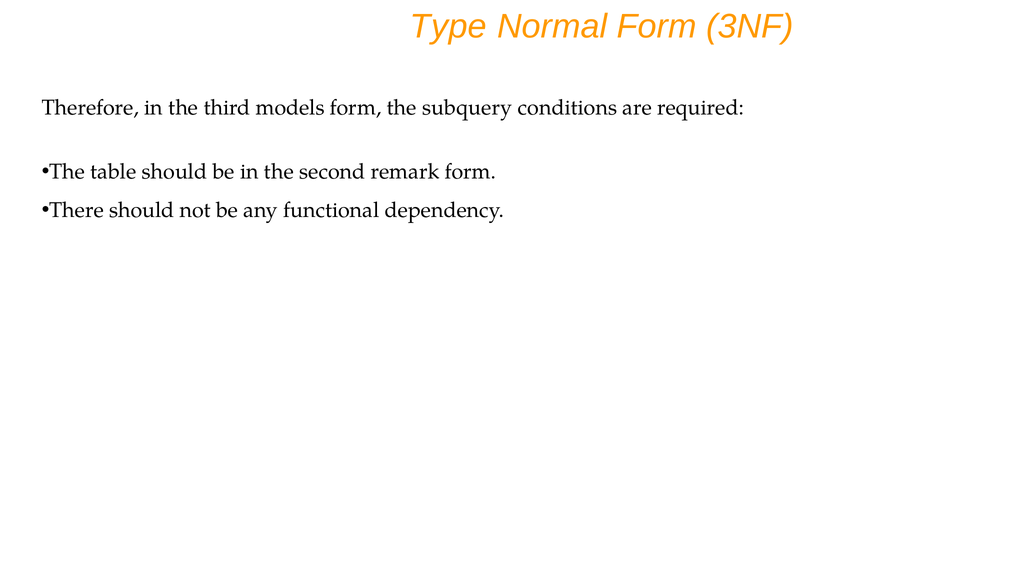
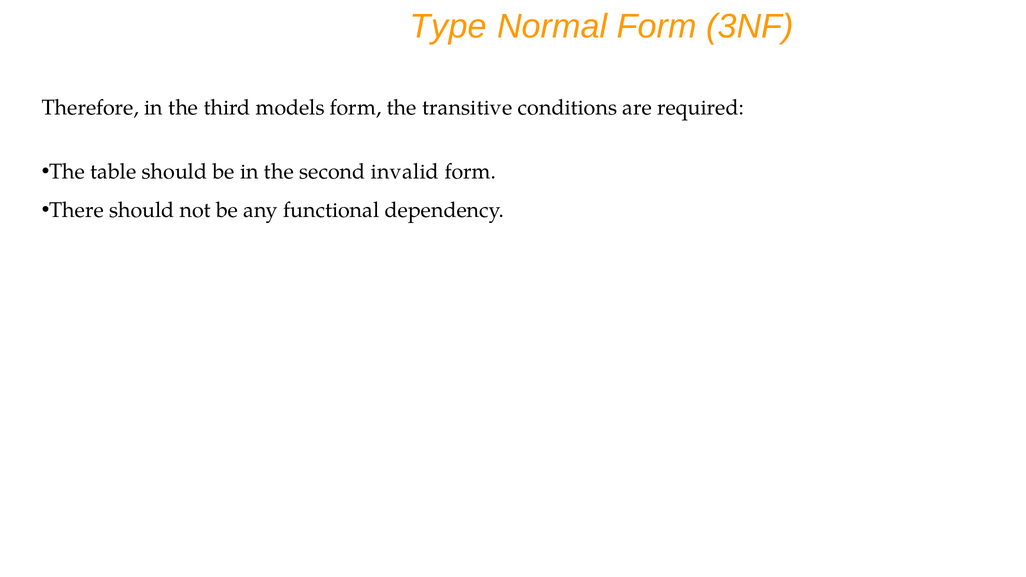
subquery: subquery -> transitive (467, 108)
remark: remark -> invalid (405, 172)
